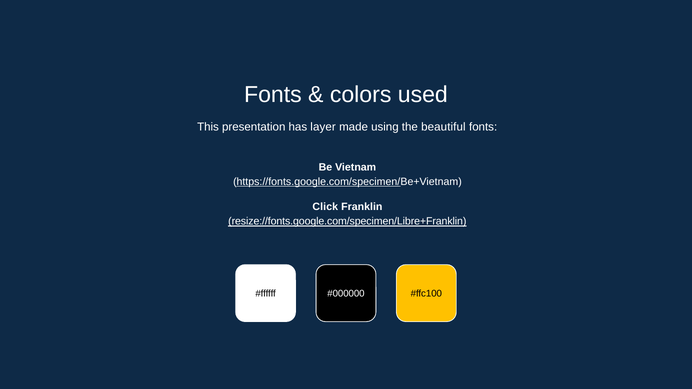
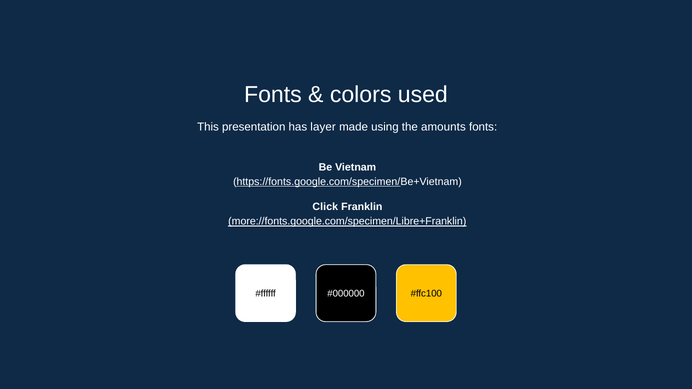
beautiful: beautiful -> amounts (443, 127)
resize://fonts.google.com/specimen/Libre+Franklin: resize://fonts.google.com/specimen/Libre+Franklin -> more://fonts.google.com/specimen/Libre+Franklin (347, 222)
